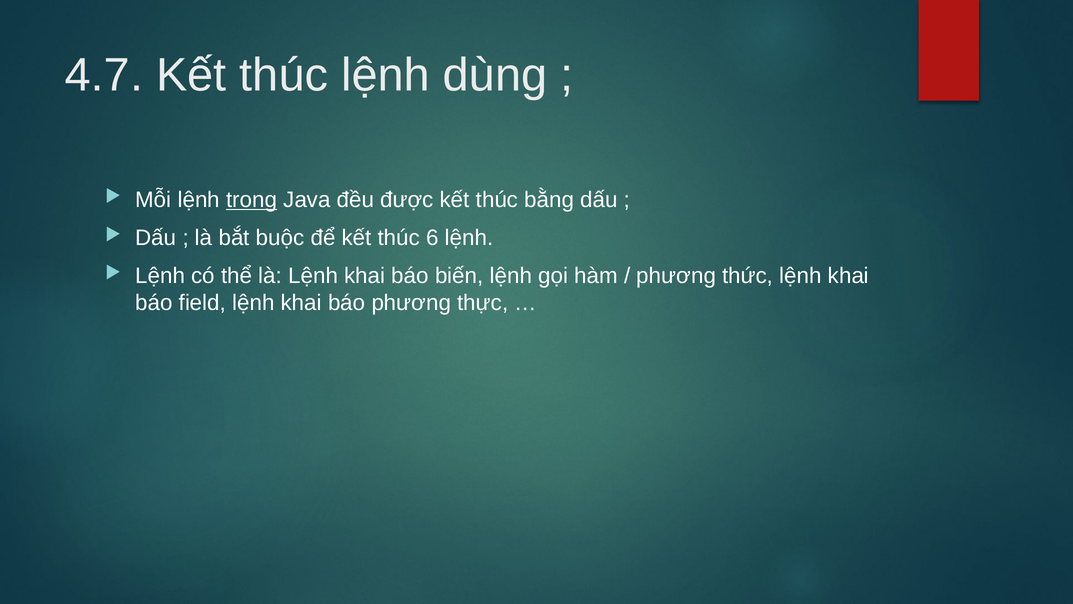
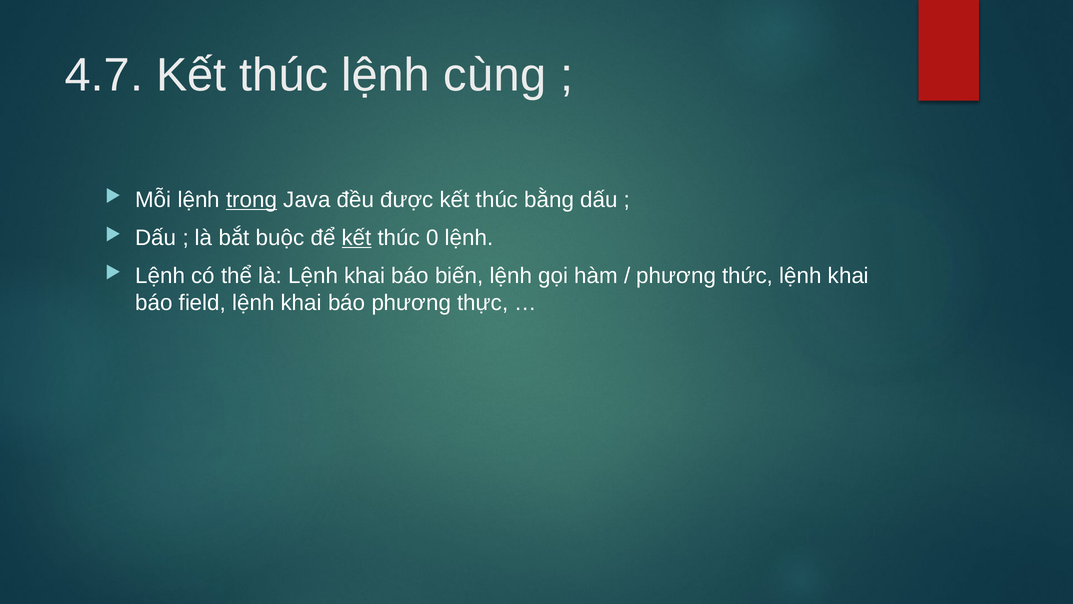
dùng: dùng -> cùng (495, 75)
kết underline: none -> present (357, 238)
6: 6 -> 0 (433, 238)
